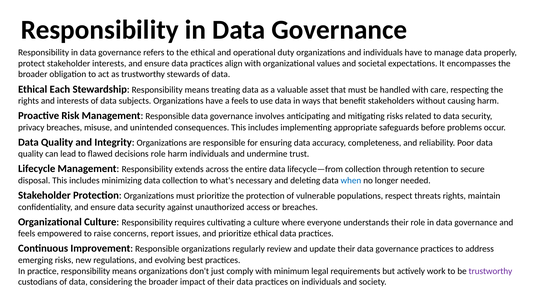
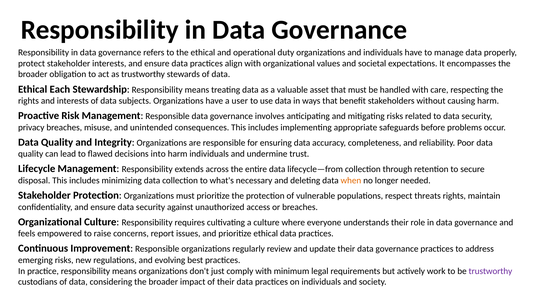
a feels: feels -> user (240, 101)
decisions role: role -> into (158, 154)
when colour: blue -> orange (351, 180)
